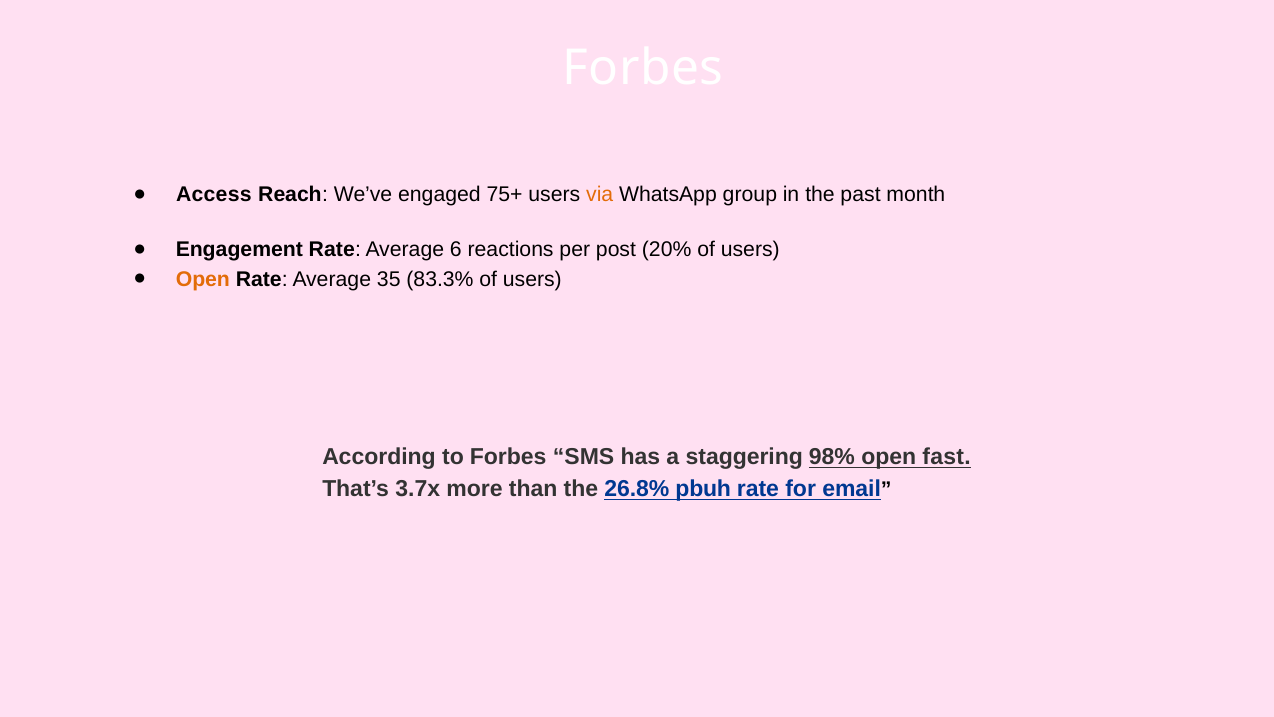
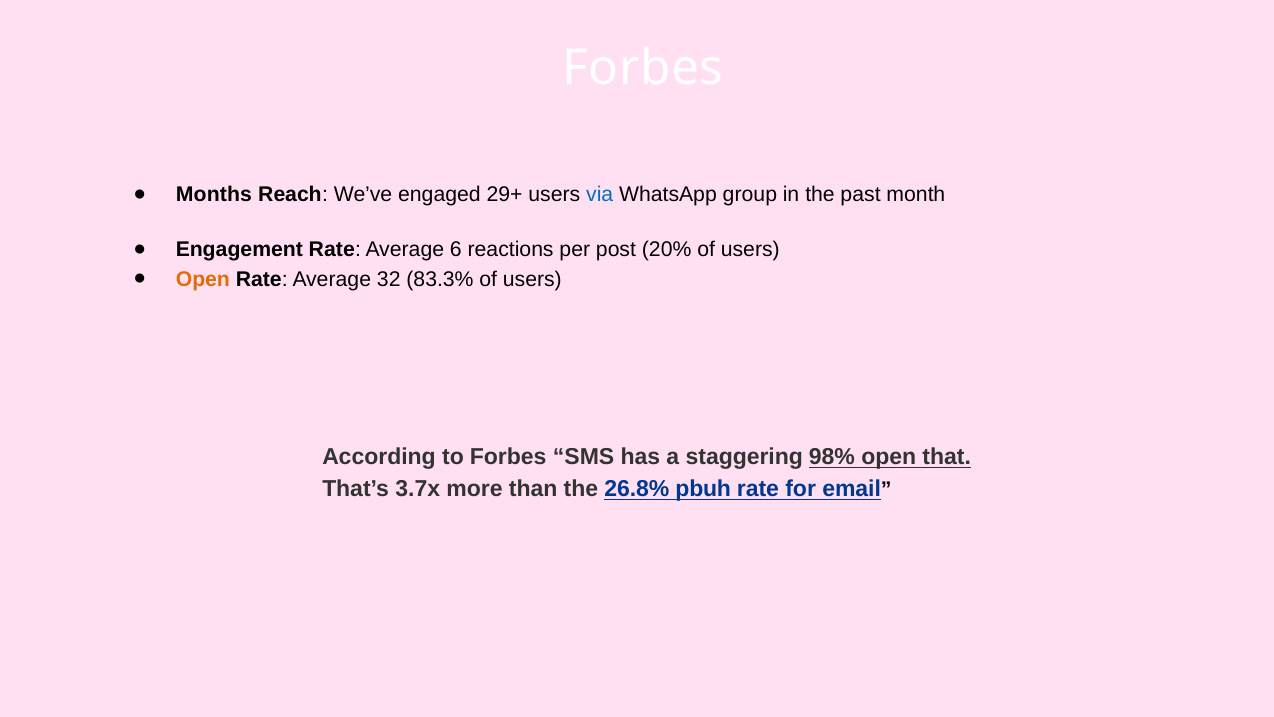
Access: Access -> Months (214, 195)
75+: 75+ -> 29+ (505, 195)
via colour: orange -> blue (600, 195)
35: 35 -> 32 (389, 279)
fast: fast -> that (947, 457)
